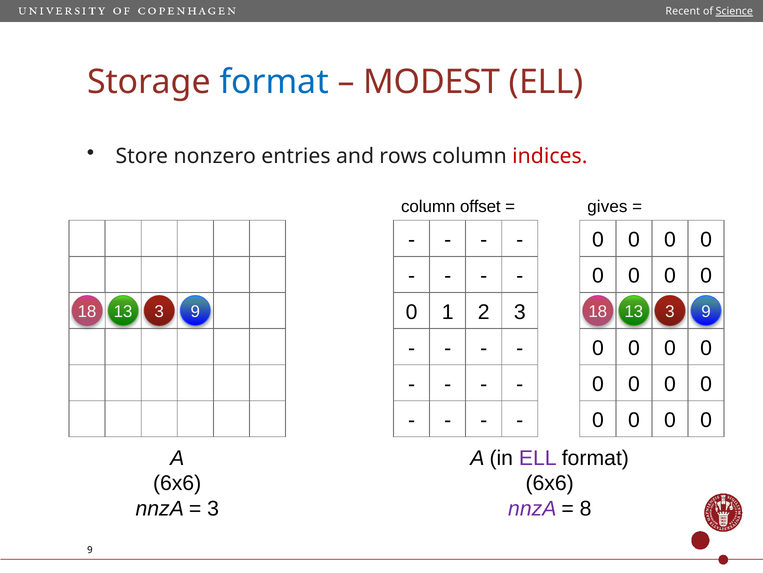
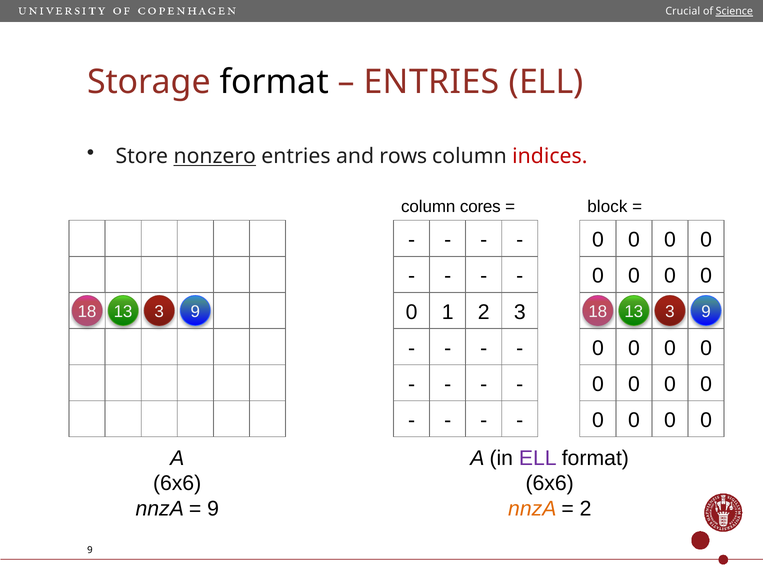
Recent: Recent -> Crucial (683, 11)
format colour: blue -> black (274, 82)
MODEST: MODEST -> ENTRIES (432, 82)
nonzero underline: none -> present (215, 156)
offset: offset -> cores (480, 206)
gives: gives -> block (607, 206)
3: 3 -> 9 (213, 508)
nnzA colour: purple -> orange (532, 508)
8: 8 -> 2 (586, 508)
